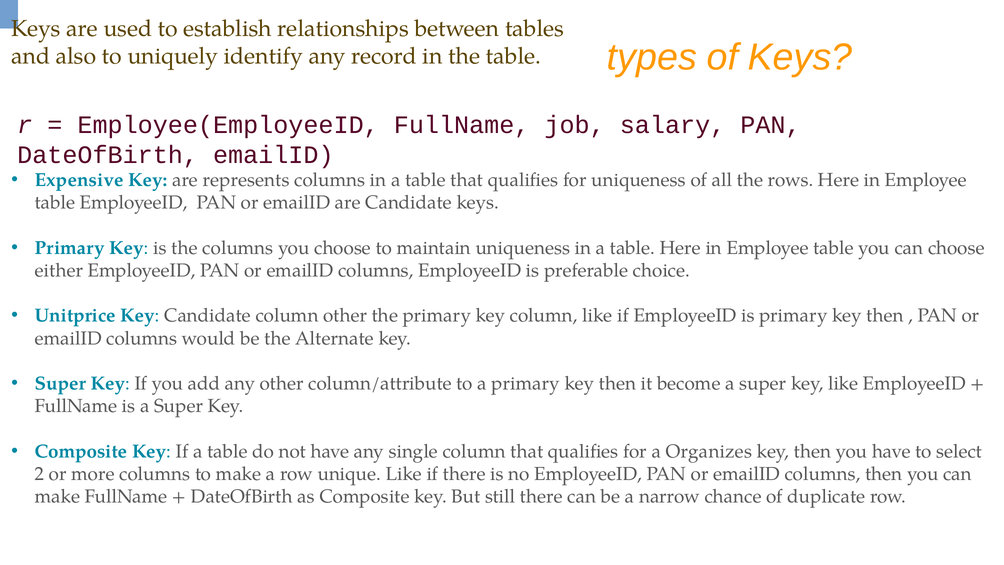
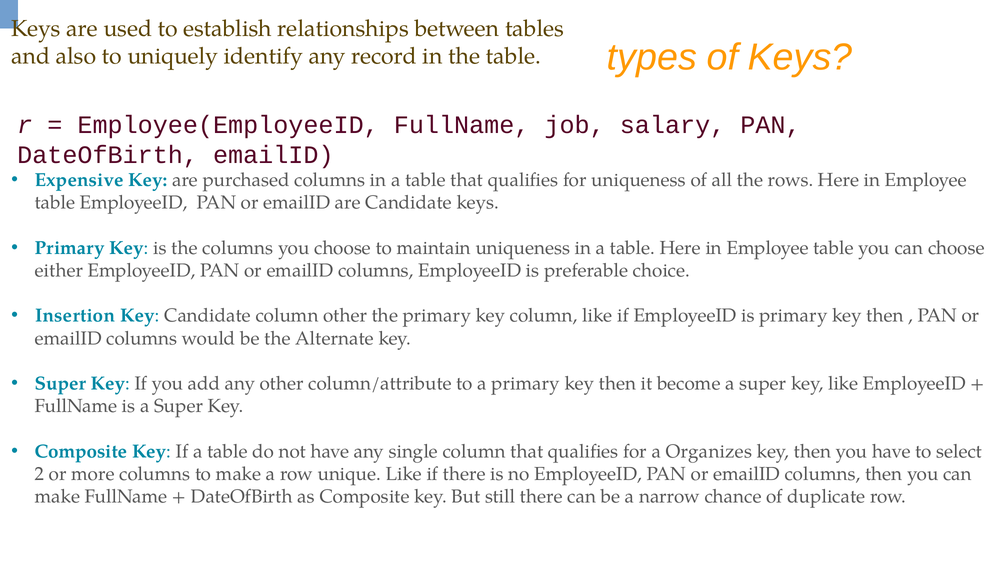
represents: represents -> purchased (246, 180)
Unitprice: Unitprice -> Insertion (75, 316)
